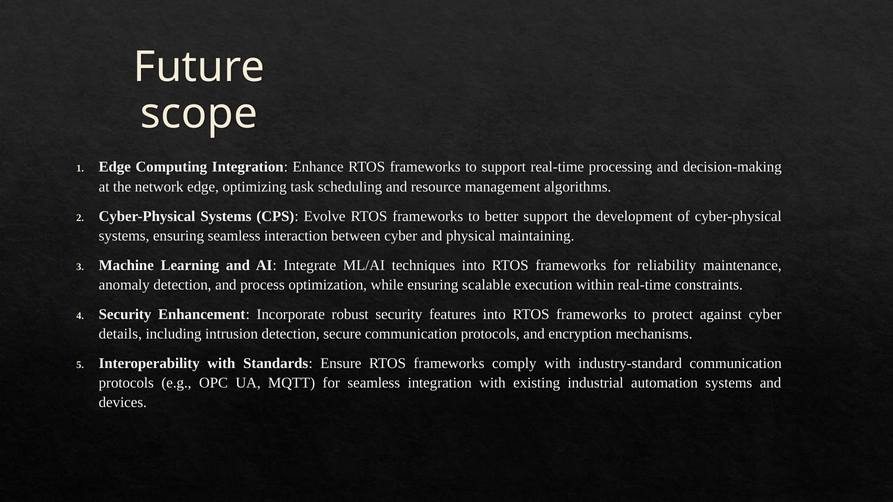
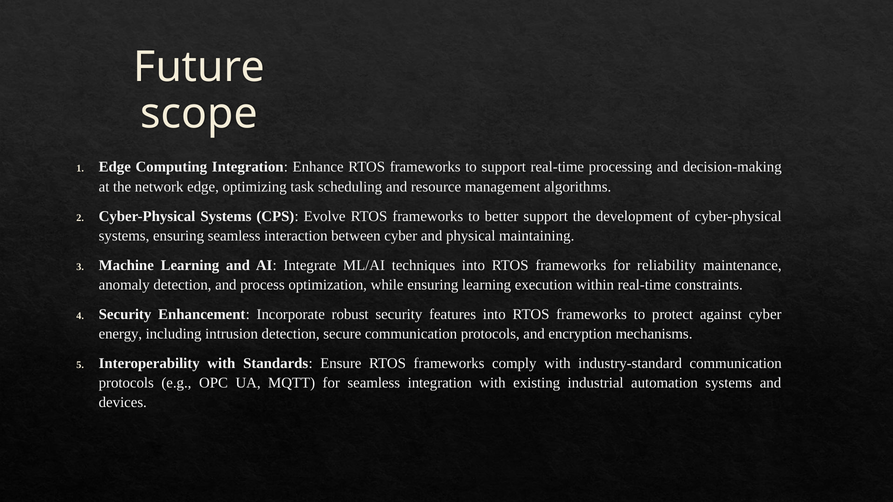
ensuring scalable: scalable -> learning (487, 285)
details: details -> energy (120, 334)
